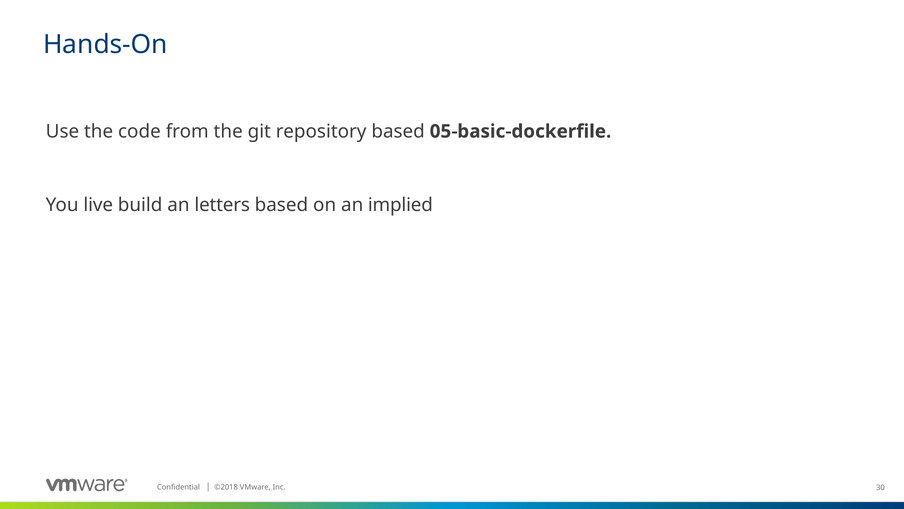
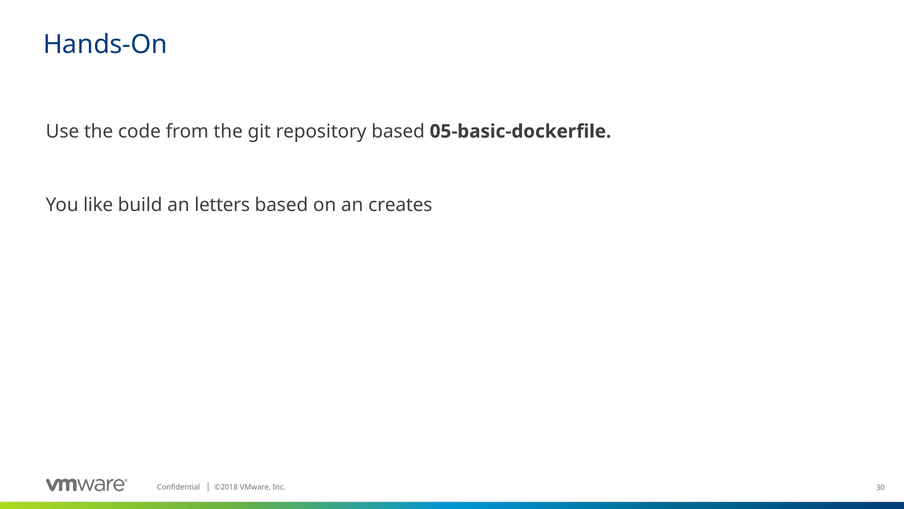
live: live -> like (98, 205)
implied: implied -> creates (400, 205)
